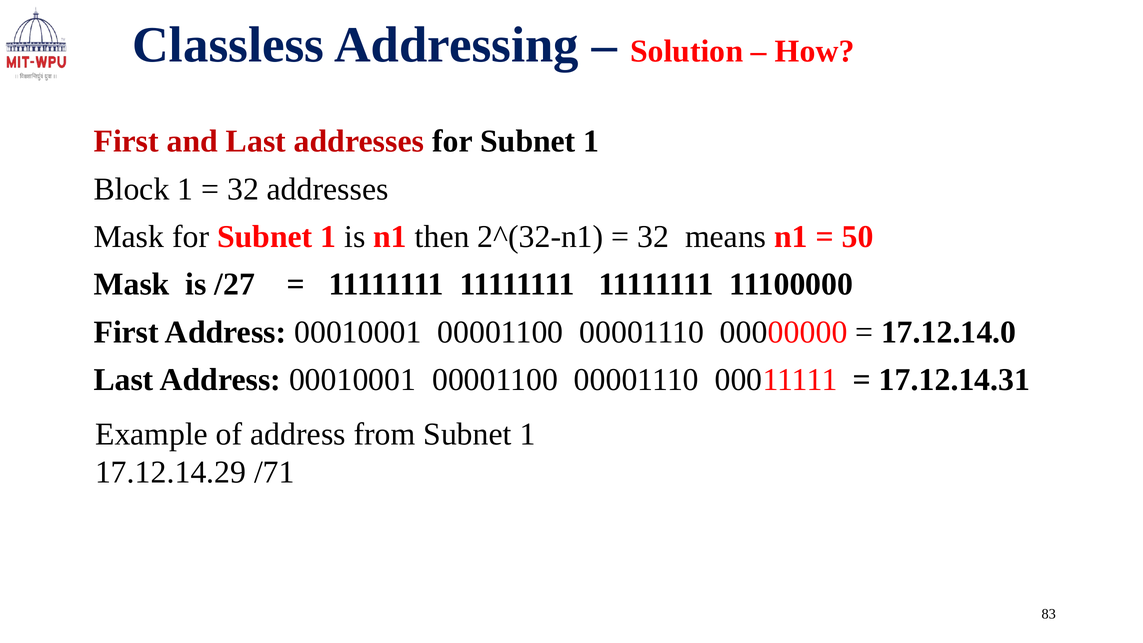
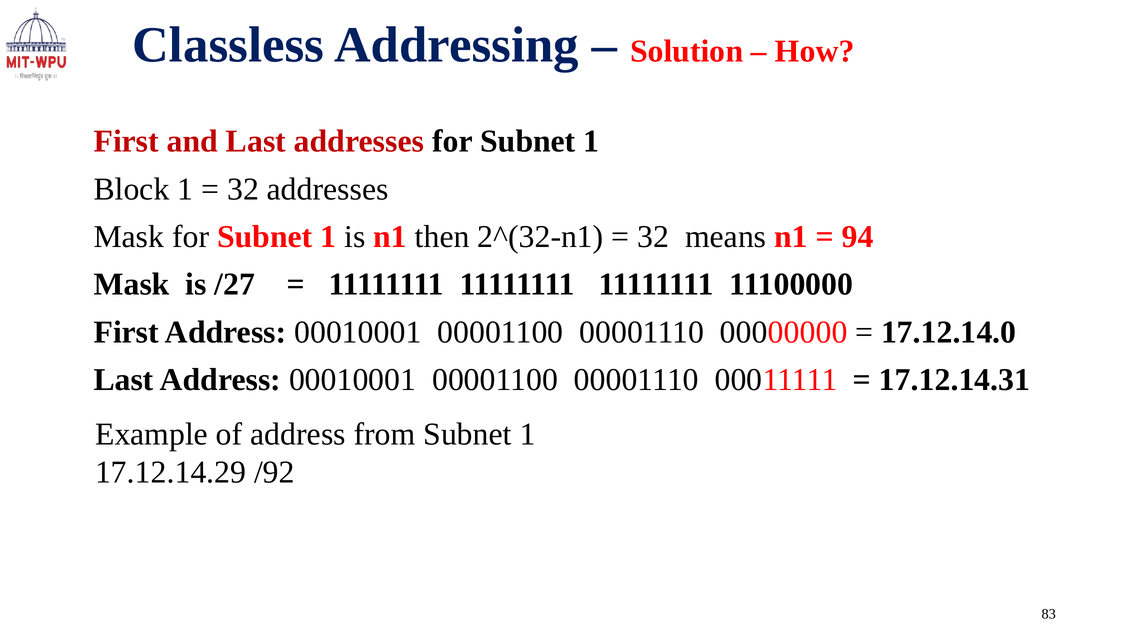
50: 50 -> 94 (858, 237)
/71: /71 -> /92 (274, 472)
